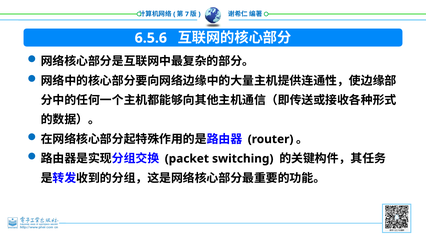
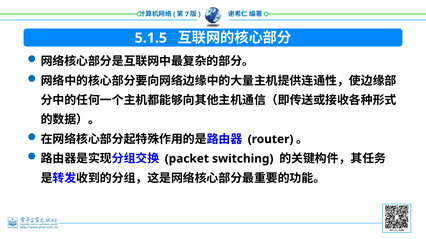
6.5.6: 6.5.6 -> 5.1.5 (151, 38)
